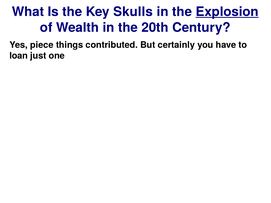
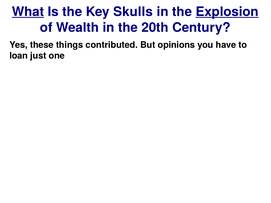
What underline: none -> present (28, 12)
piece: piece -> these (42, 45)
certainly: certainly -> opinions (176, 45)
